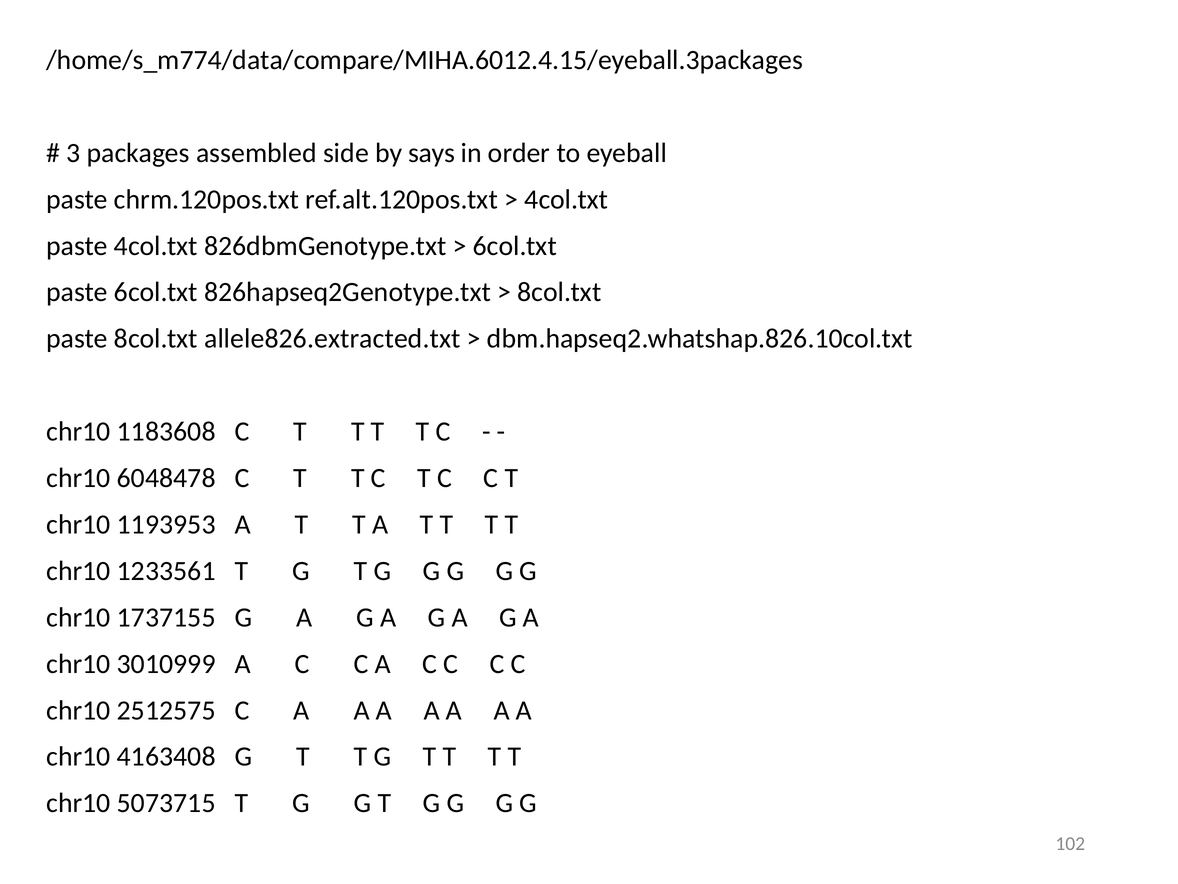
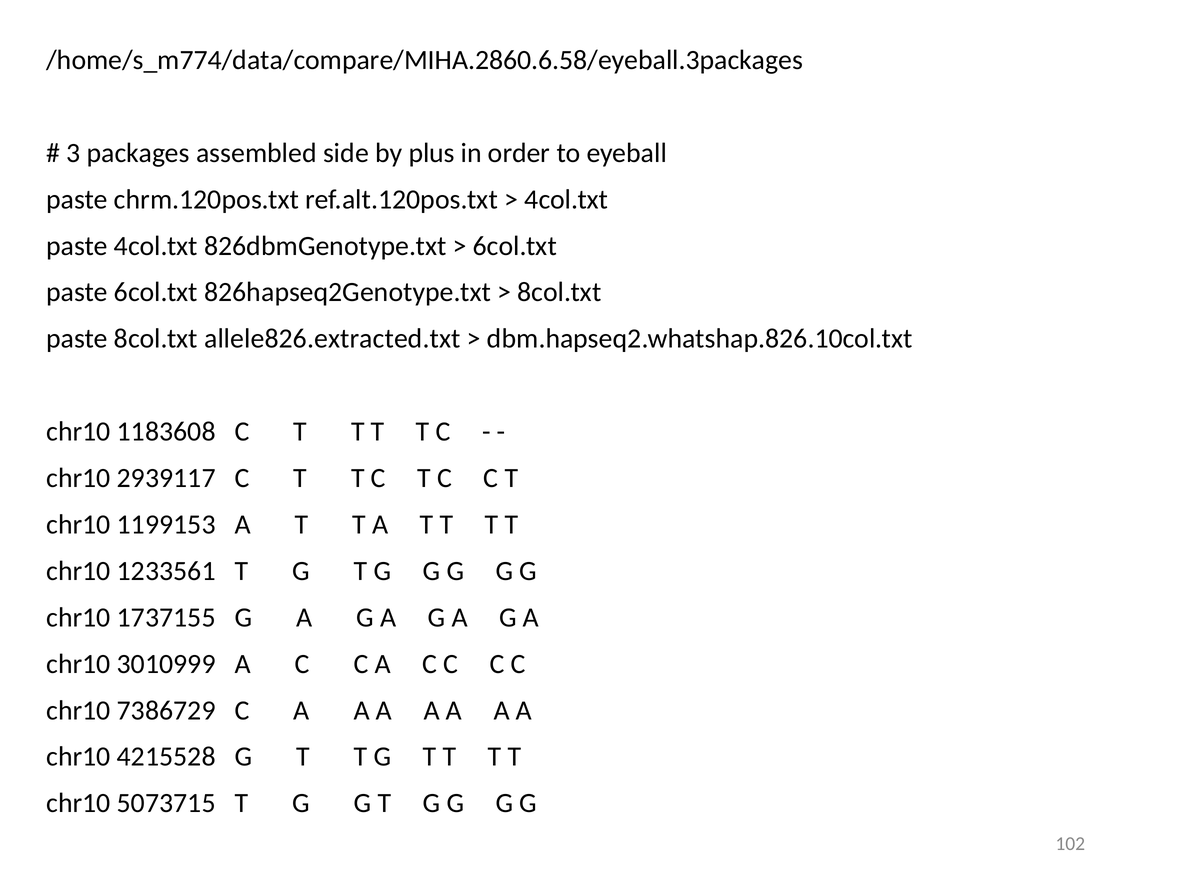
/home/s_m774/data/compare/MIHA.6012.4.15/eyeball.3packages: /home/s_m774/data/compare/MIHA.6012.4.15/eyeball.3packages -> /home/s_m774/data/compare/MIHA.2860.6.58/eyeball.3packages (425, 60)
says: says -> plus (432, 153)
6048478: 6048478 -> 2939117 (166, 478)
1193953: 1193953 -> 1199153 (166, 524)
2512575: 2512575 -> 7386729 (166, 710)
4163408: 4163408 -> 4215528 (166, 756)
